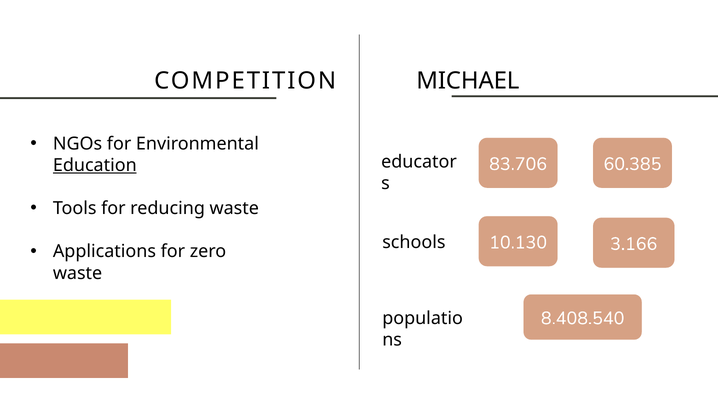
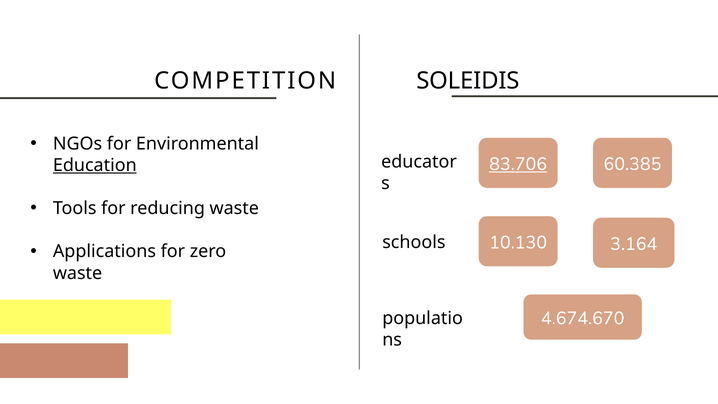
MICHAEL: MICHAEL -> SOLEIDIS (468, 81)
83.706 underline: none -> present (518, 164)
3.166: 3.166 -> 3.164 (634, 244)
8.408.540: 8.408.540 -> 4.674.670 (583, 318)
